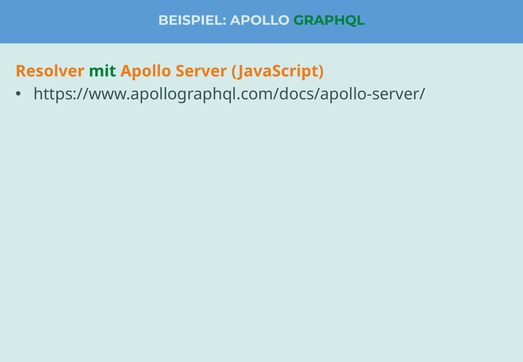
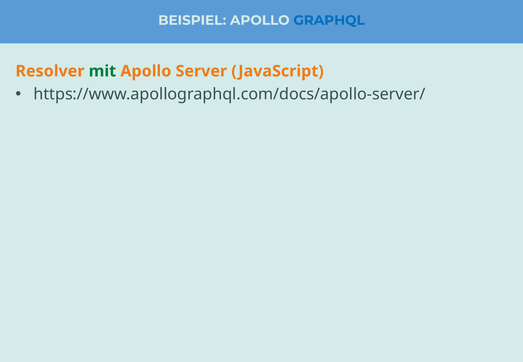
GRAPHQL colour: green -> blue (329, 20)
